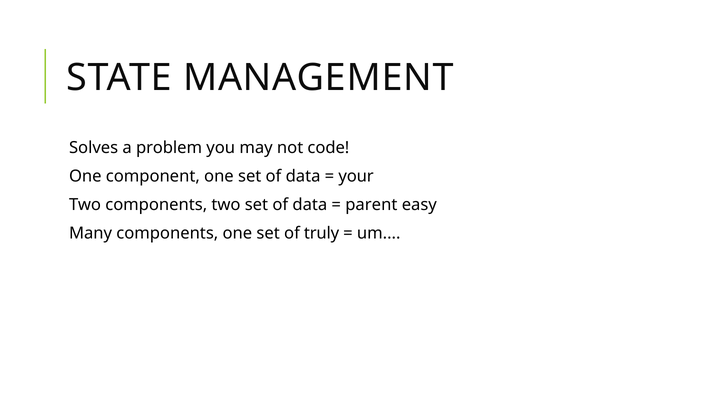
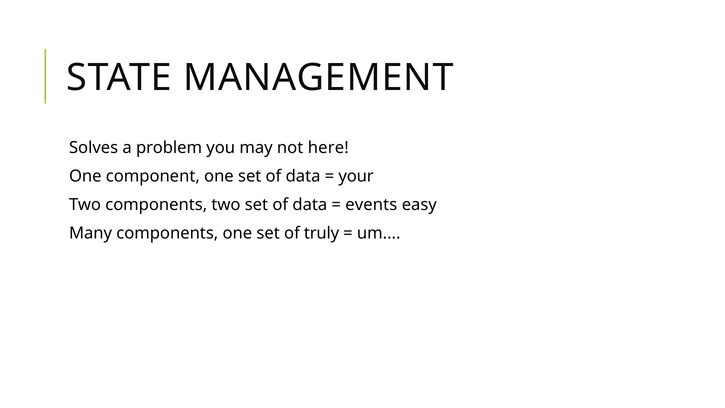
code: code -> here (328, 148)
parent: parent -> events (371, 205)
